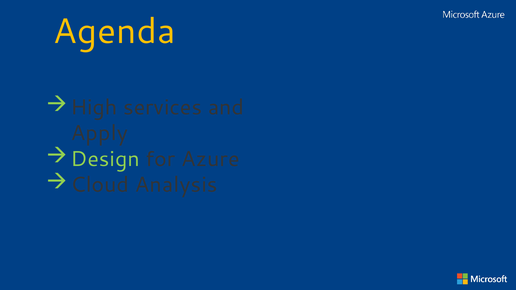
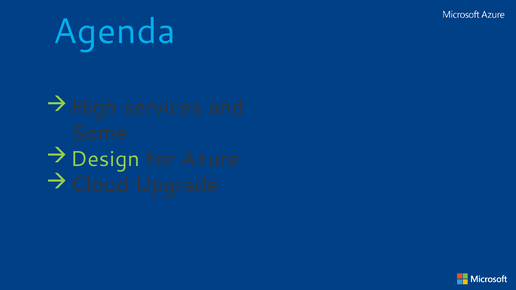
Agenda colour: yellow -> light blue (114, 31)
Apply: Apply -> Some (99, 133)
Analysis: Analysis -> Upgrade (176, 185)
